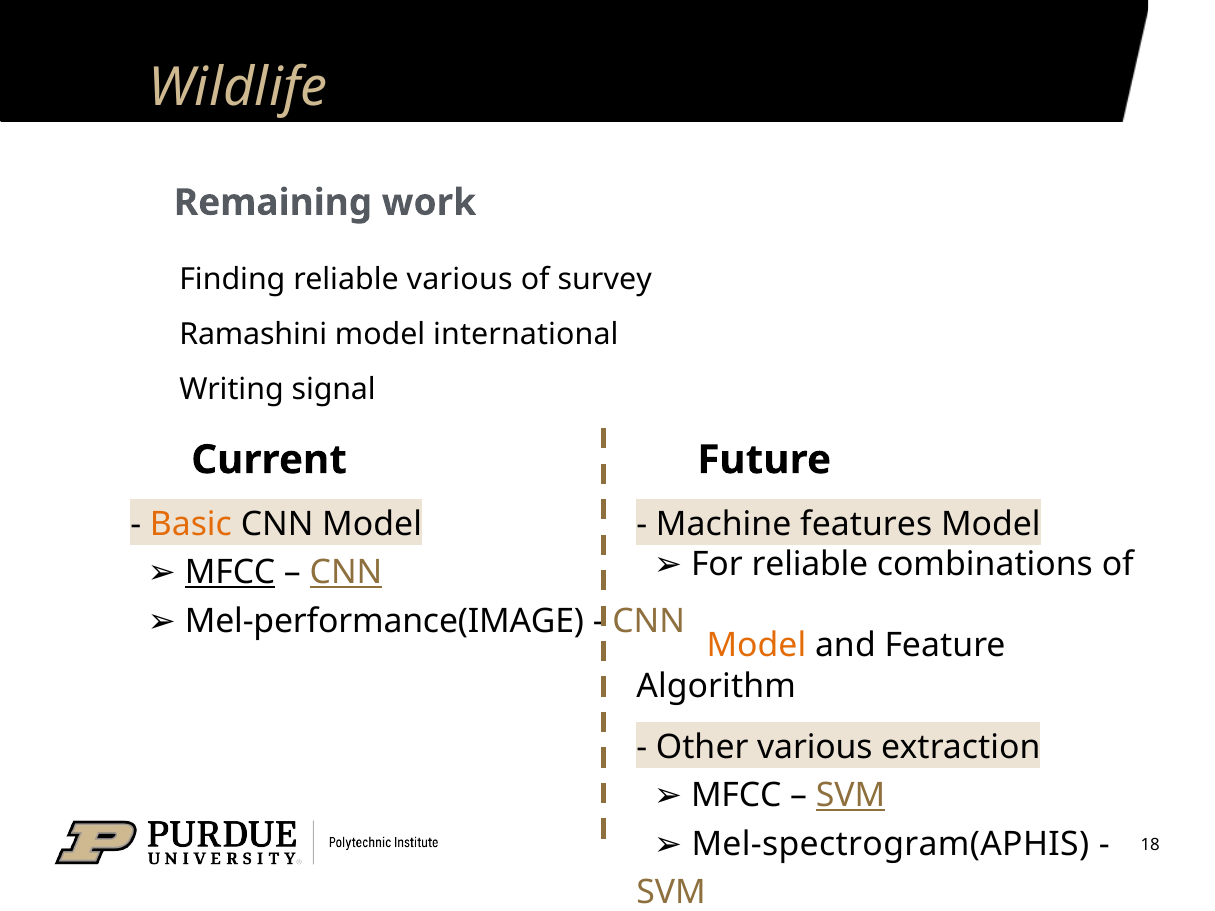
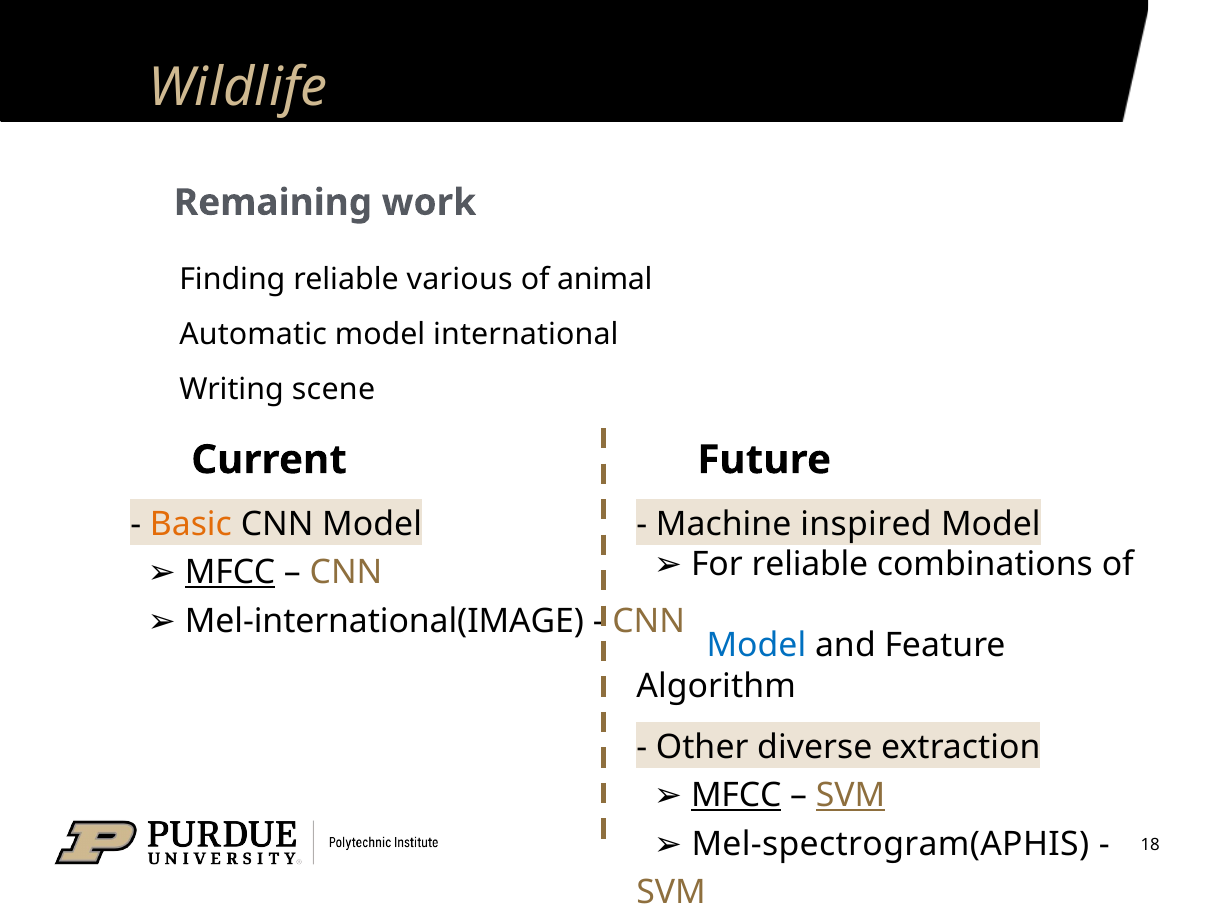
survey: survey -> animal (605, 280)
Ramashini: Ramashini -> Automatic (253, 335)
signal: signal -> scene (333, 389)
features: features -> inspired (866, 524)
CNN underline: present -> none (346, 573)
Mel-performance(IMAGE: Mel-performance(IMAGE -> Mel-international(IMAGE (384, 622)
Model colour: orange -> blue (756, 646)
Other various: various -> diverse (815, 747)
MFCC underline: none -> present (736, 796)
